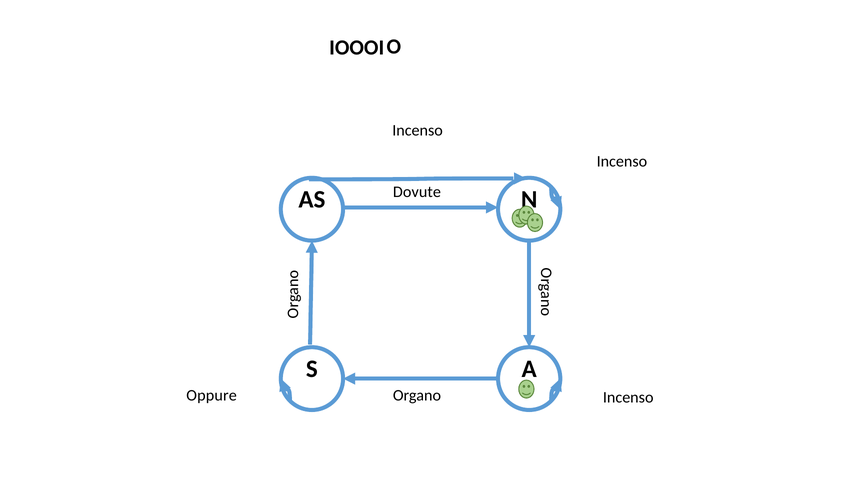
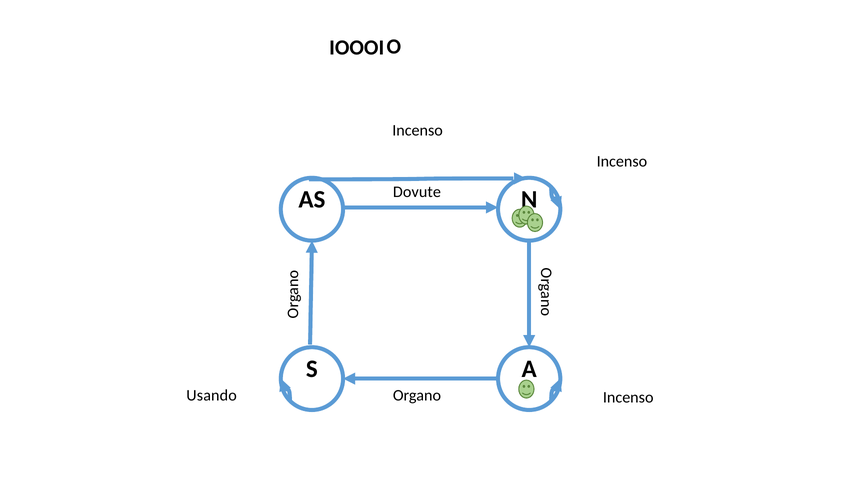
Oppure: Oppure -> Usando (212, 395)
